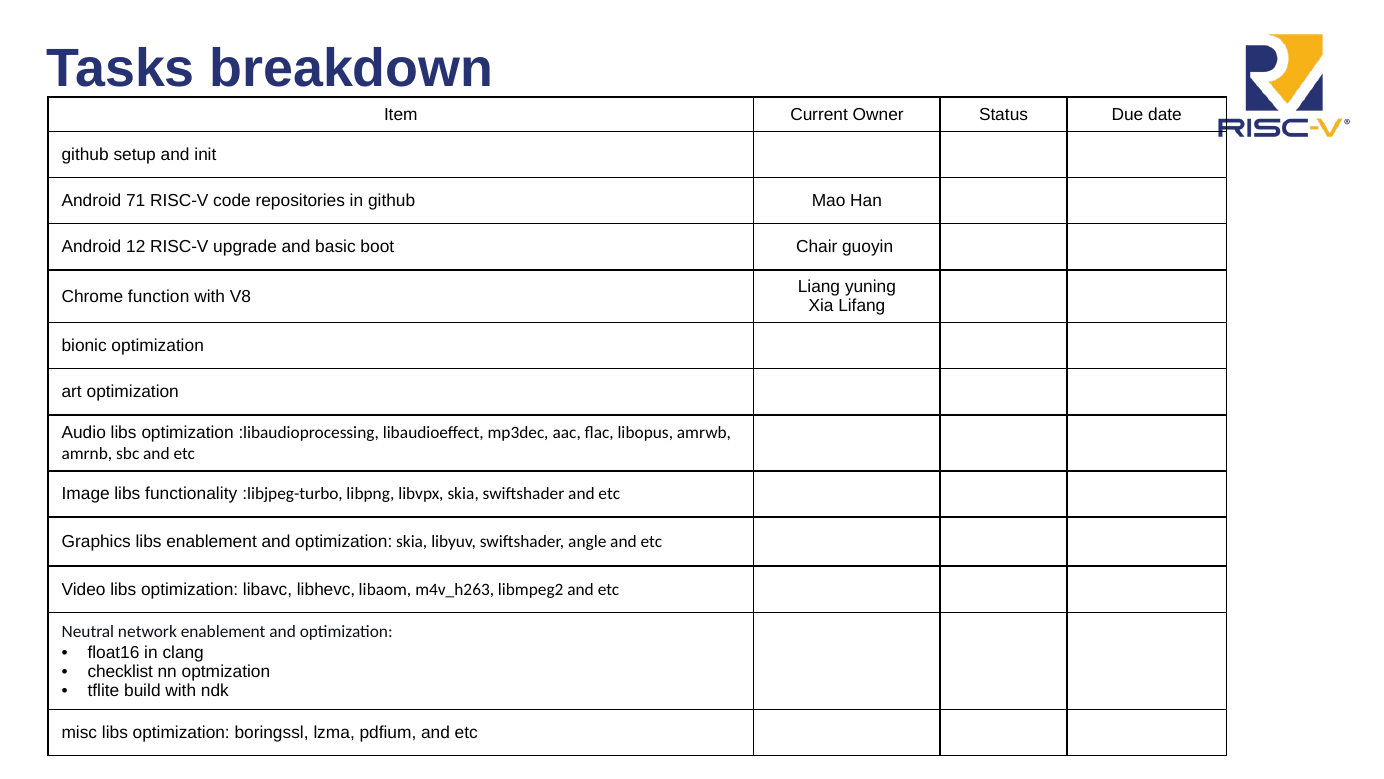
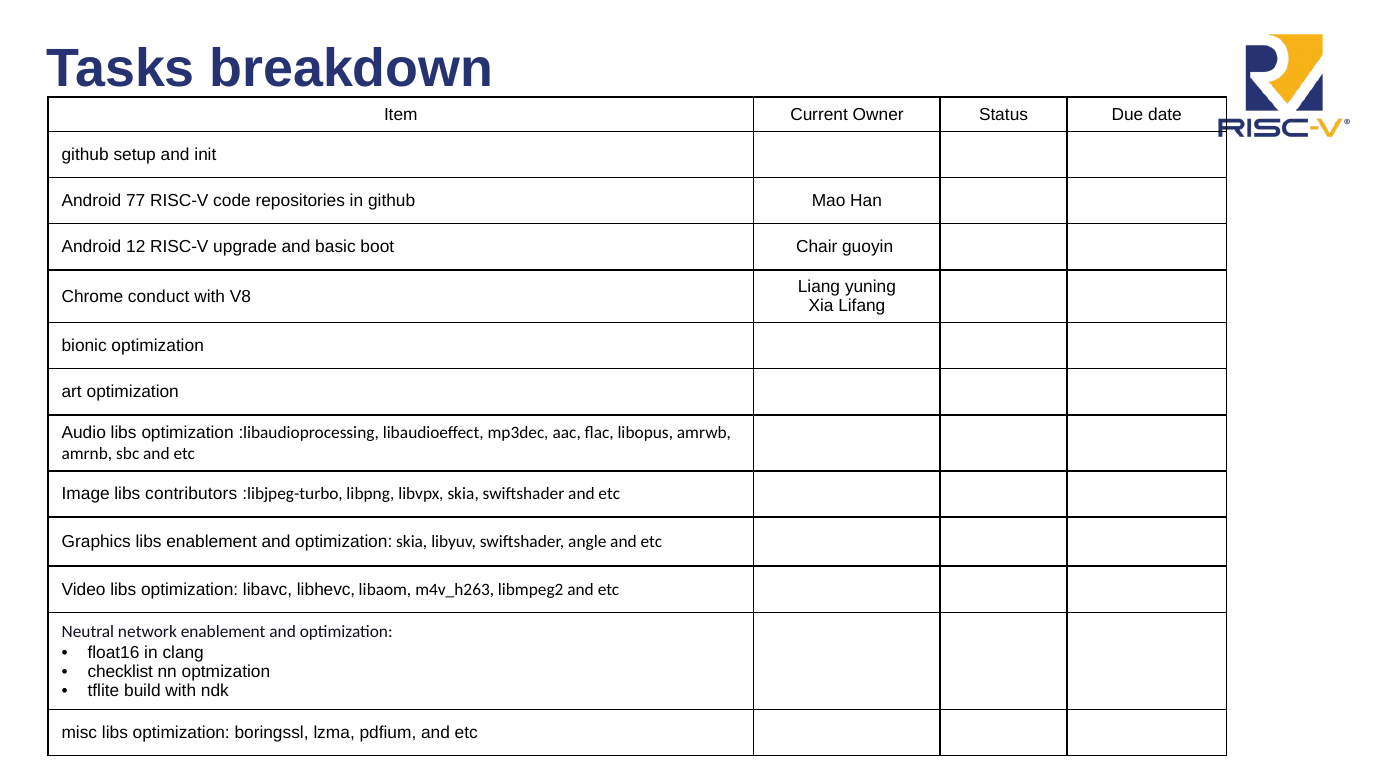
71: 71 -> 77 (136, 201)
function: function -> conduct (159, 296)
functionality: functionality -> contributors (191, 494)
